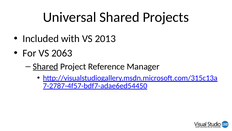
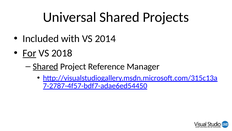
2013: 2013 -> 2014 (105, 39)
For underline: none -> present (29, 53)
2063: 2063 -> 2018 (62, 53)
